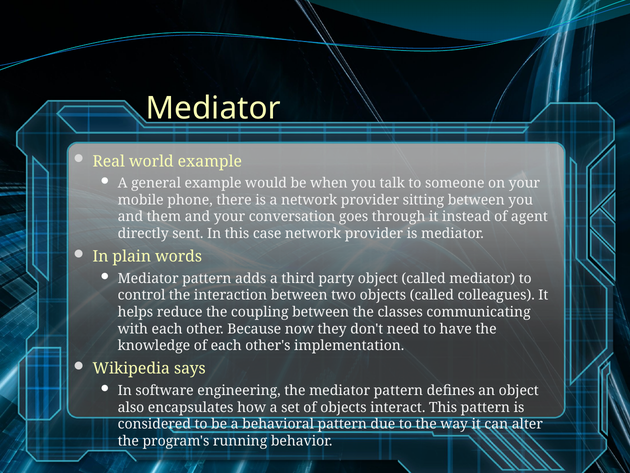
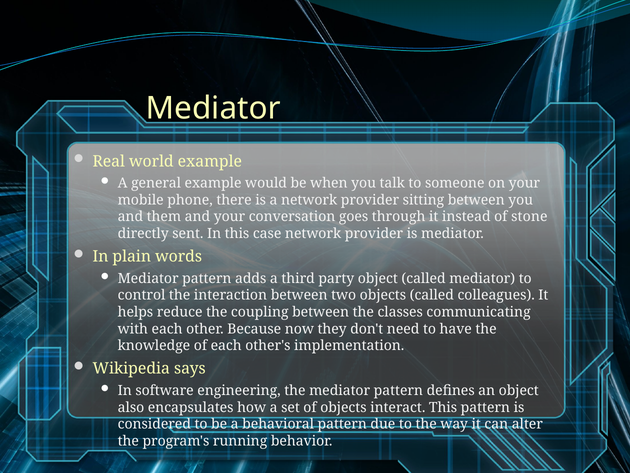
agent: agent -> stone (529, 217)
